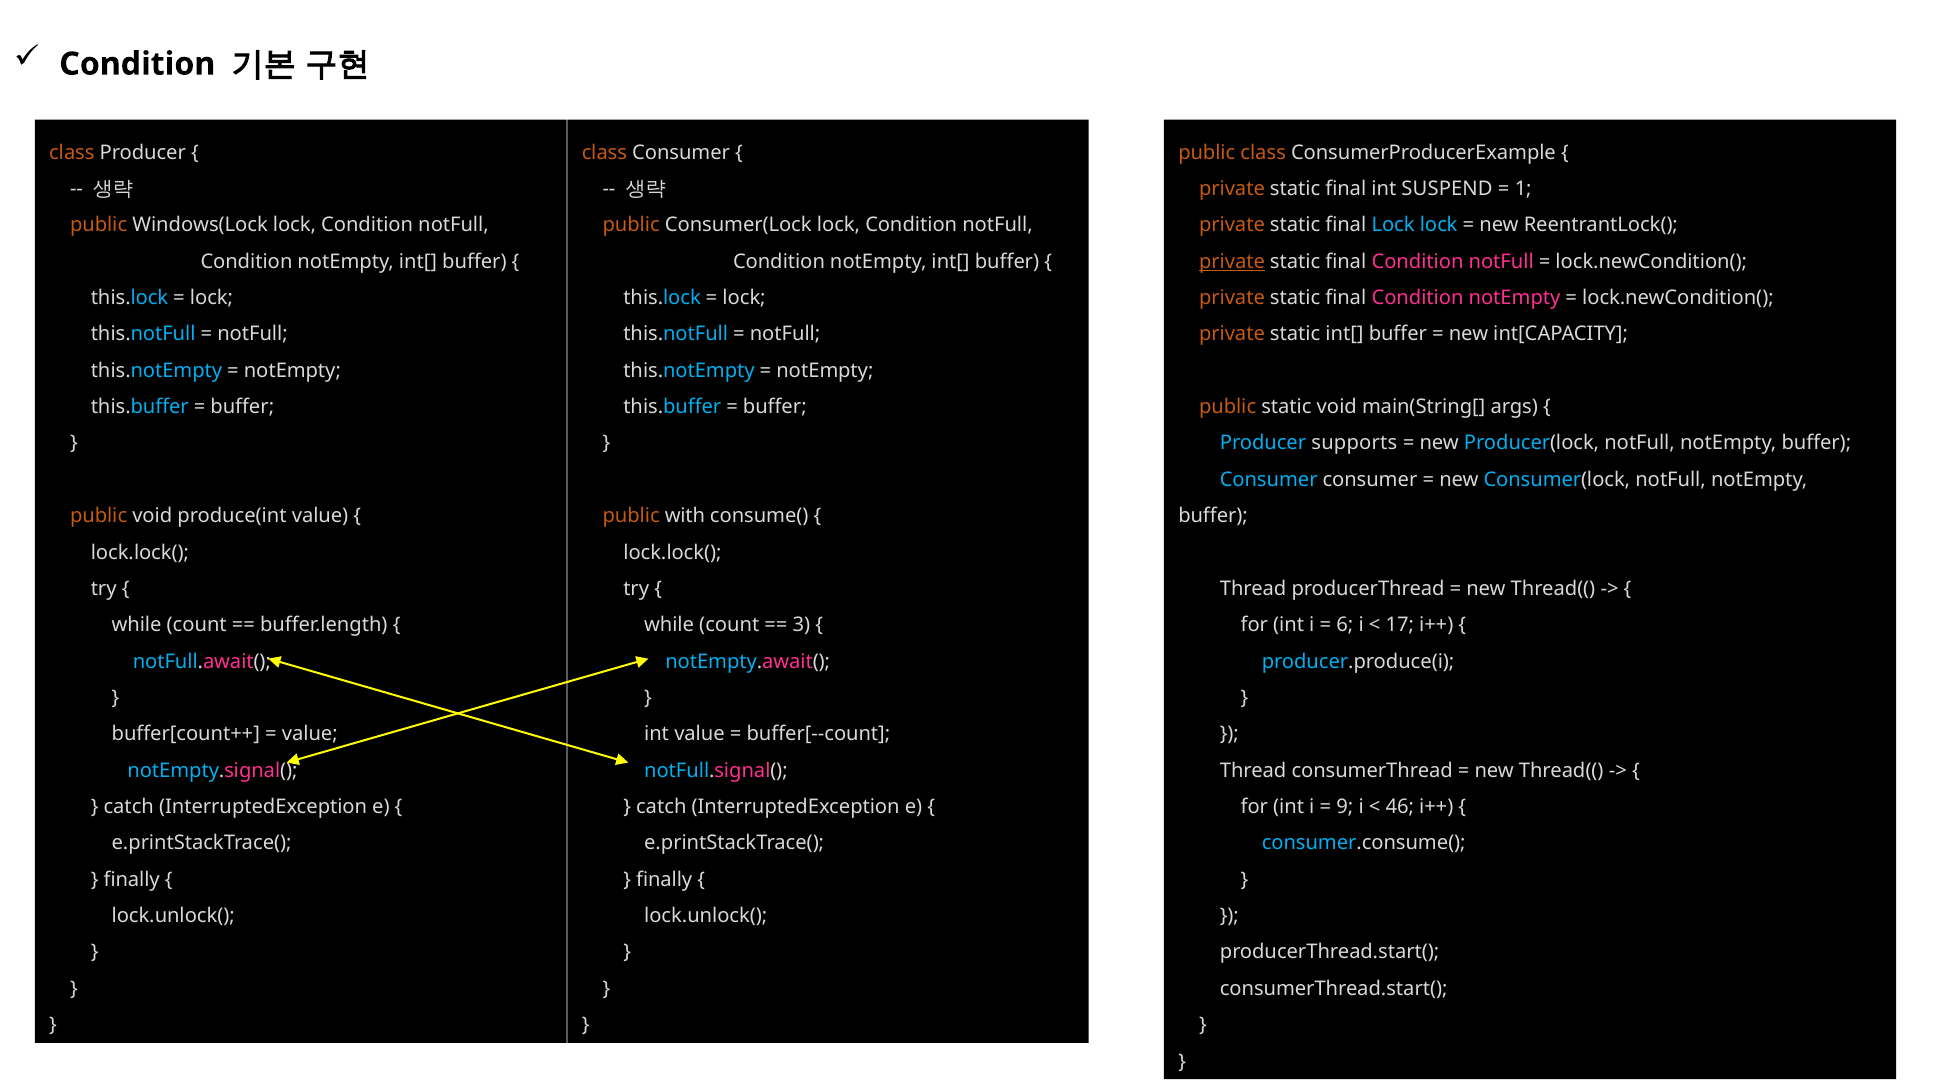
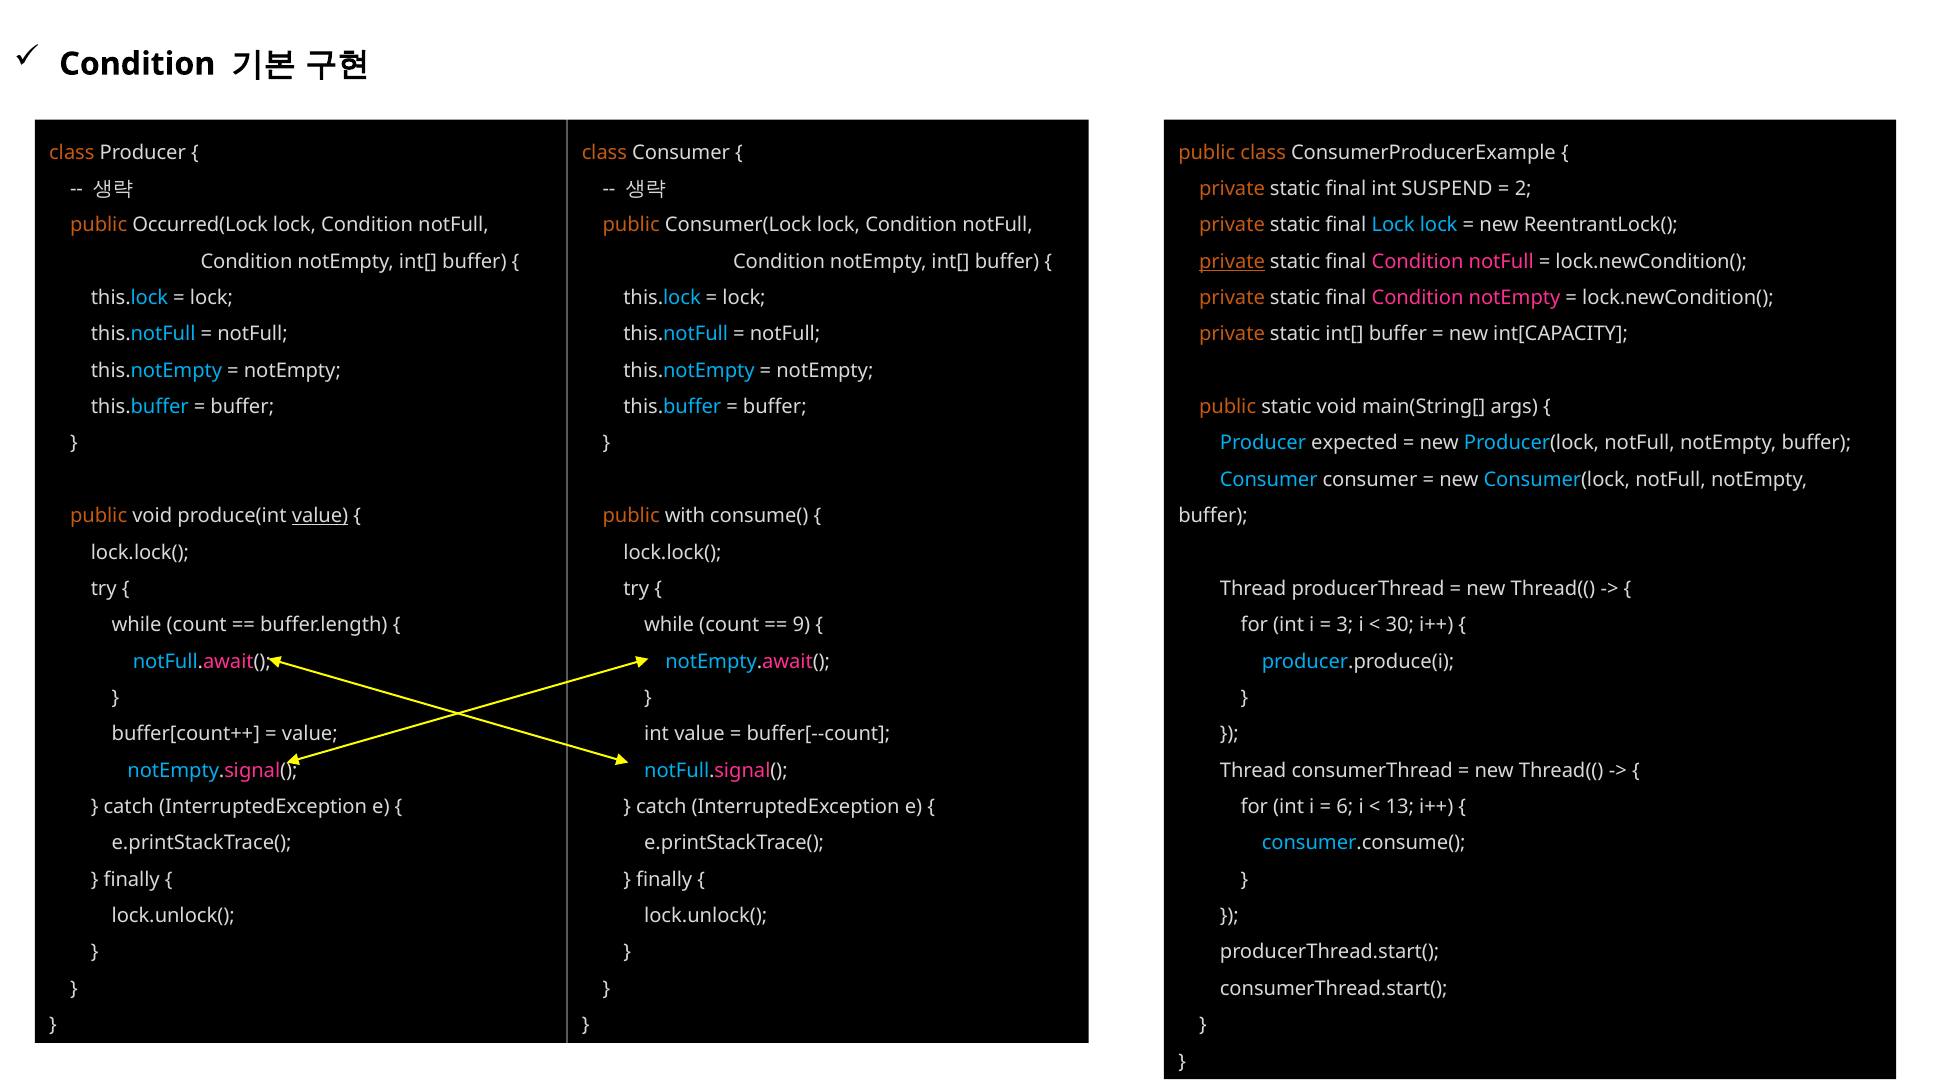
1: 1 -> 2 (1523, 189)
Windows(Lock: Windows(Lock -> Occurred(Lock (200, 225)
supports: supports -> expected (1354, 444)
value underline: none -> present (320, 516)
3: 3 -> 9 (801, 625)
6: 6 -> 3 (1345, 625)
17: 17 -> 30 (1400, 625)
9: 9 -> 6 (1345, 807)
46: 46 -> 13 (1400, 807)
